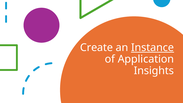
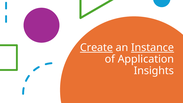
Create underline: none -> present (96, 48)
